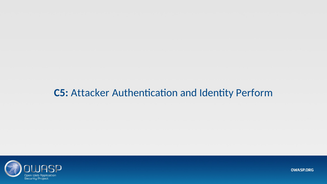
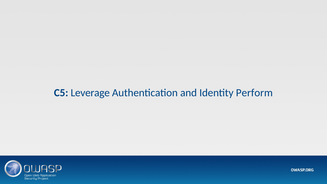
Attacker: Attacker -> Leverage (90, 93)
